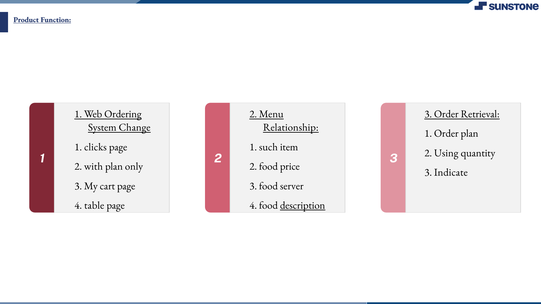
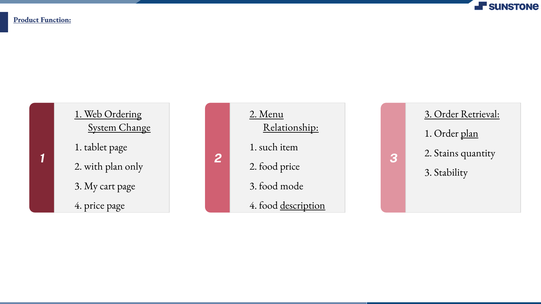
plan underline: none -> present (470, 134)
clicks: clicks -> tablet (95, 147)
Using: Using -> Stains (446, 153)
Indicate: Indicate -> Stability (451, 173)
server: server -> mode (292, 186)
4 table: table -> price (94, 206)
